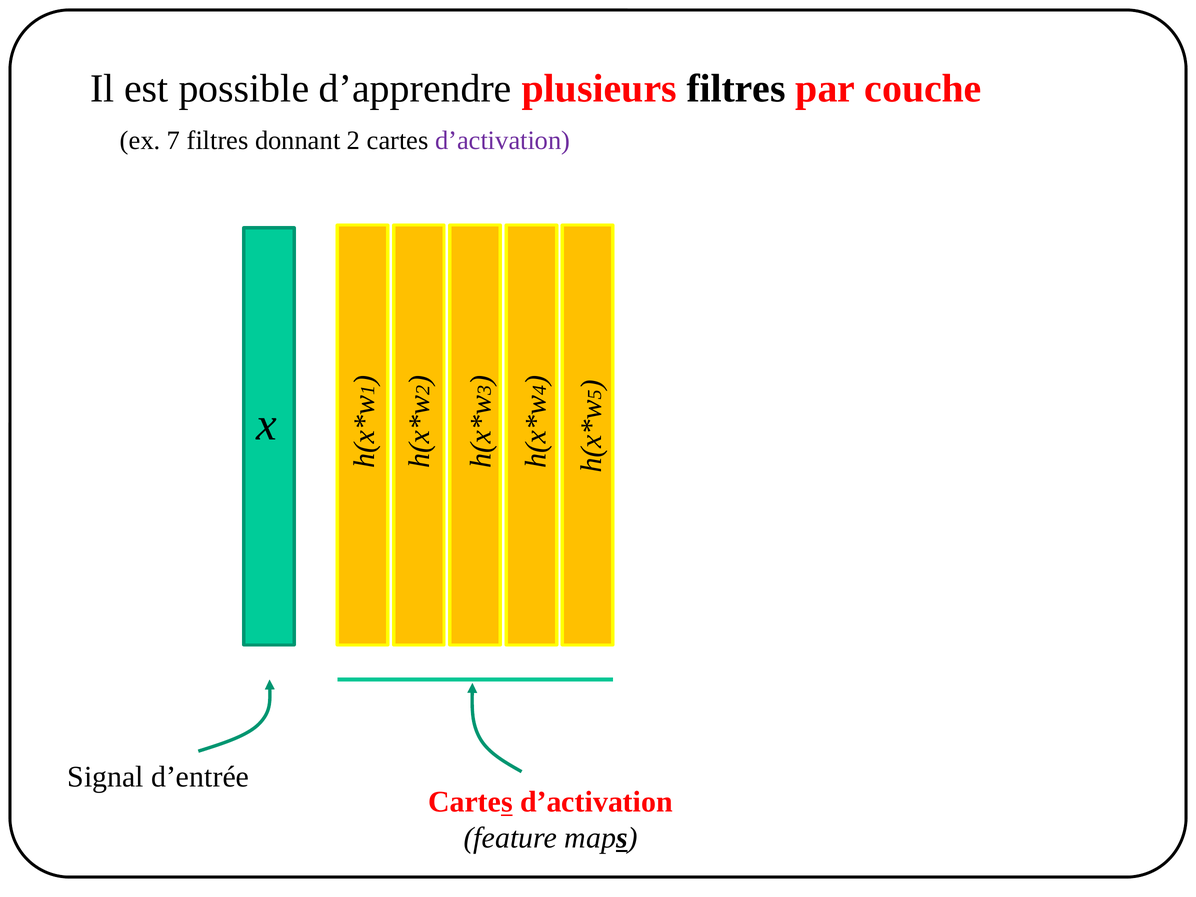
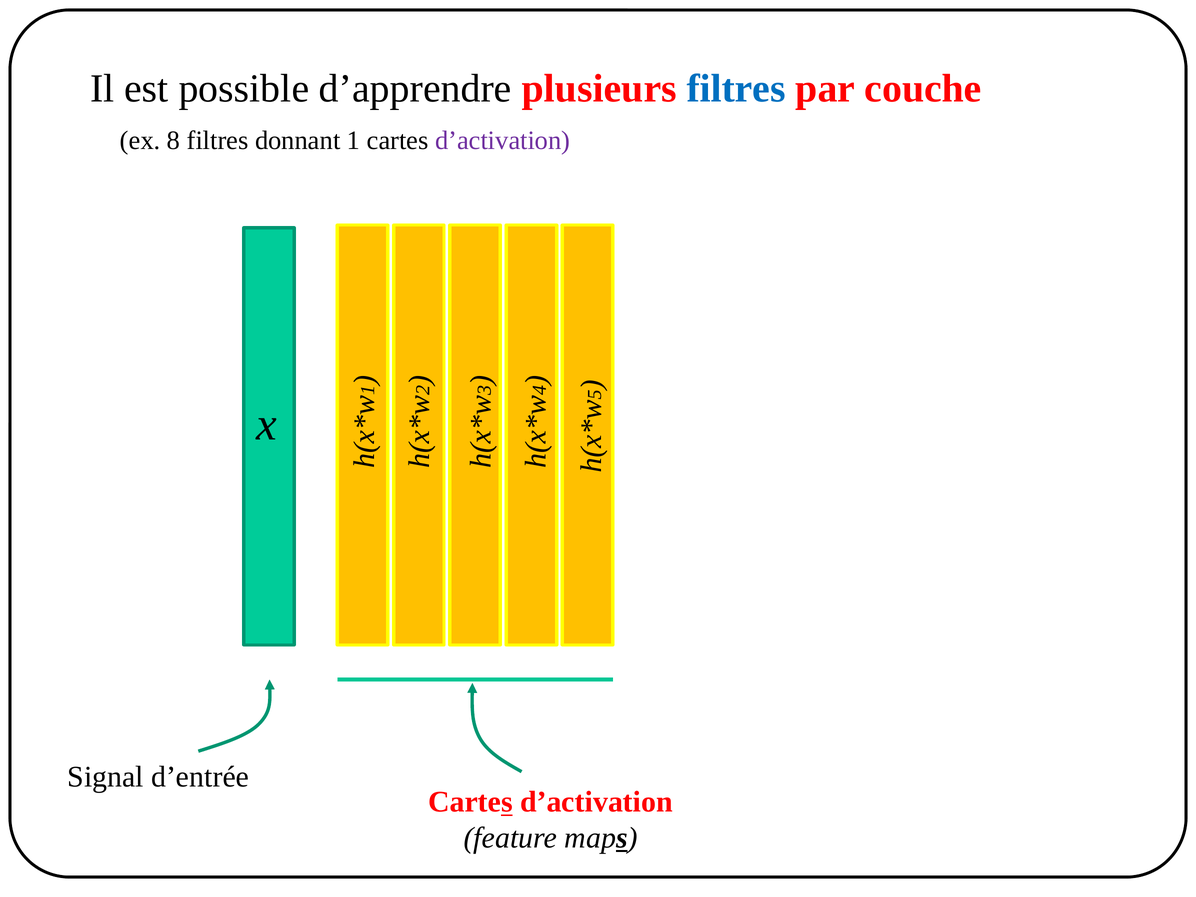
filtres colour: black -> blue (736, 88)
7: 7 -> 8 (174, 141)
donnant 2: 2 -> 1 (354, 141)
